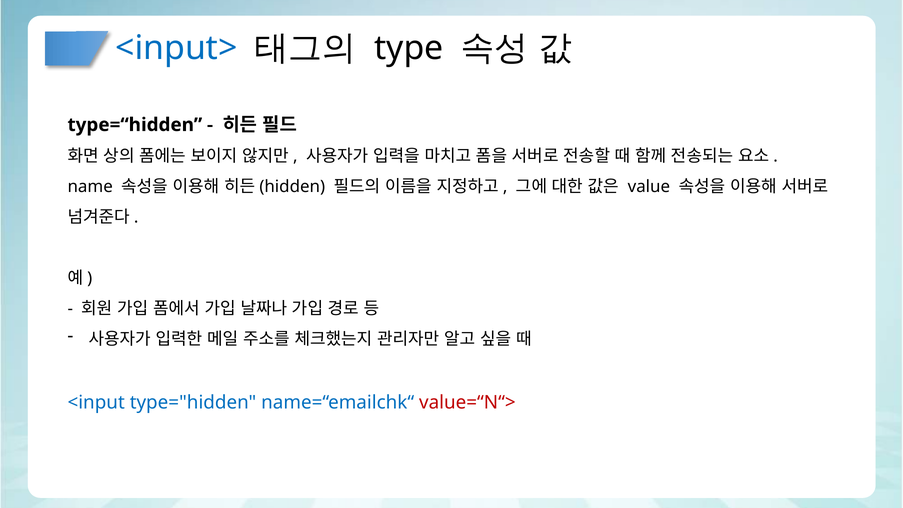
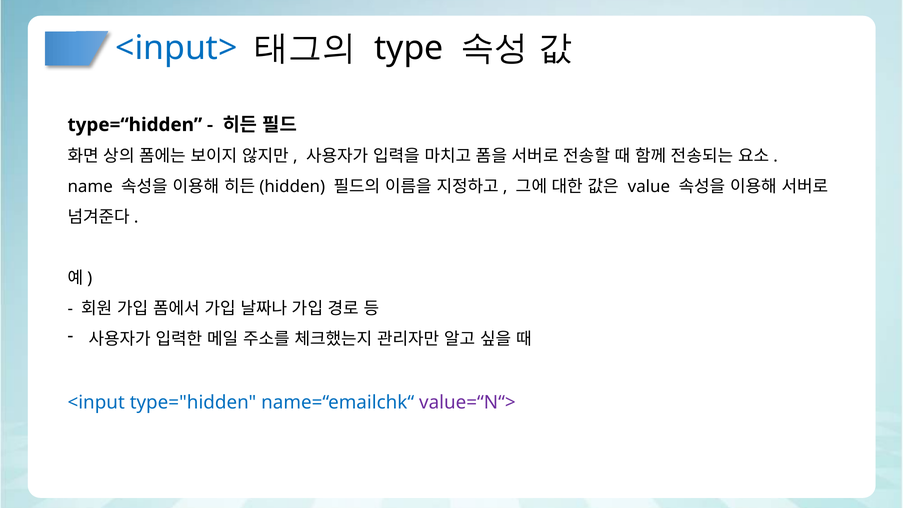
value=“N“> colour: red -> purple (467, 402)
